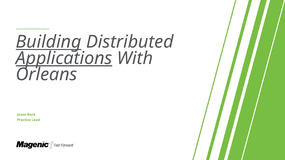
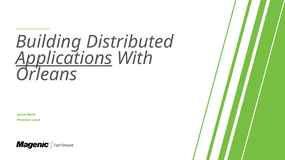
Building underline: present -> none (49, 42)
